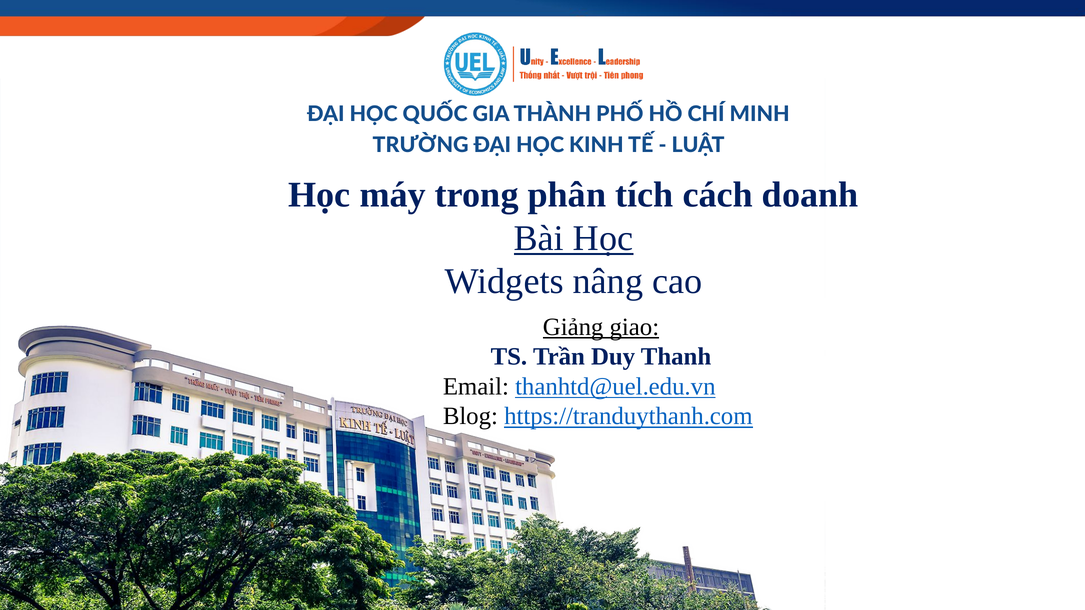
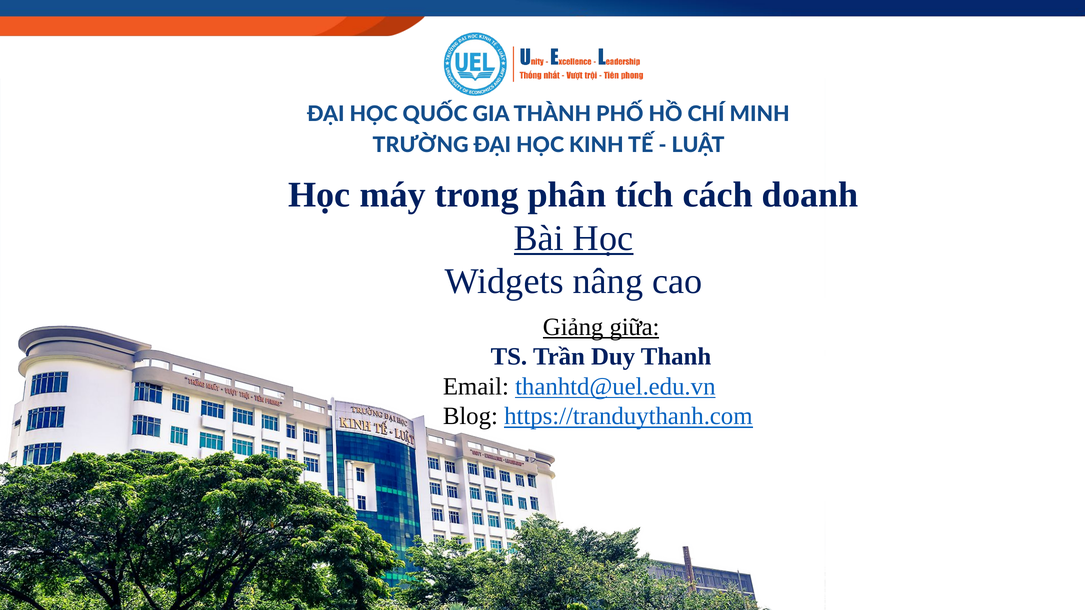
giao: giao -> giữa (634, 327)
